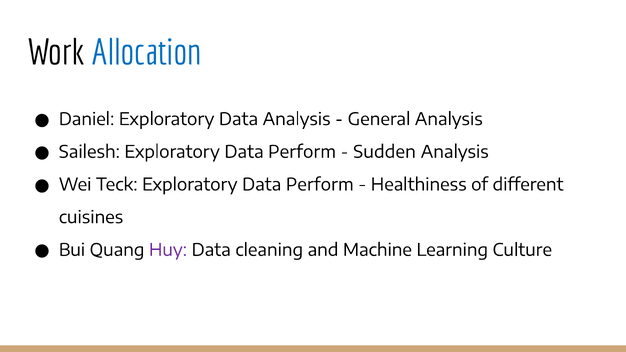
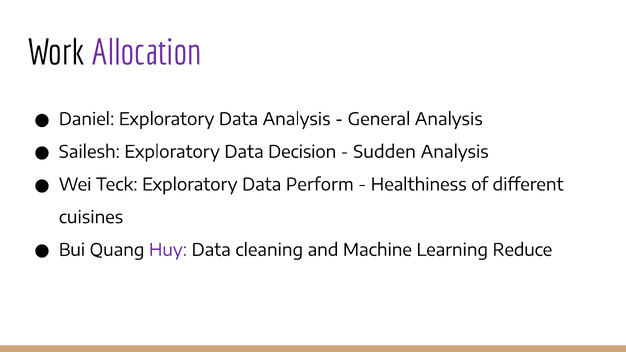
Allocation colour: blue -> purple (147, 53)
Sailesh Exploratory Data Perform: Perform -> Decision (302, 152)
Culture: Culture -> Reduce (522, 250)
